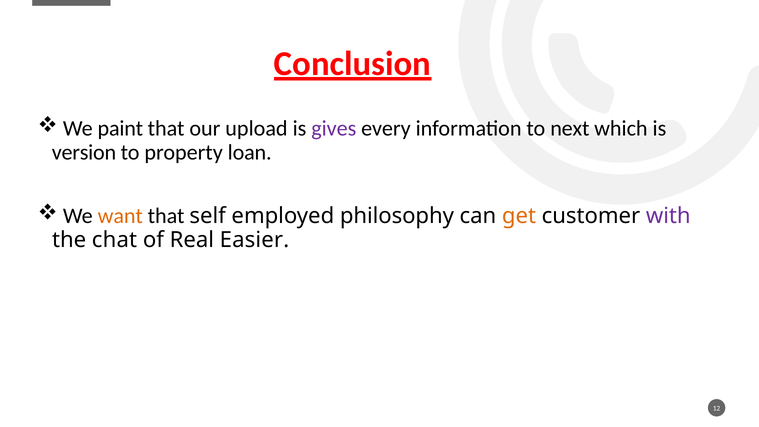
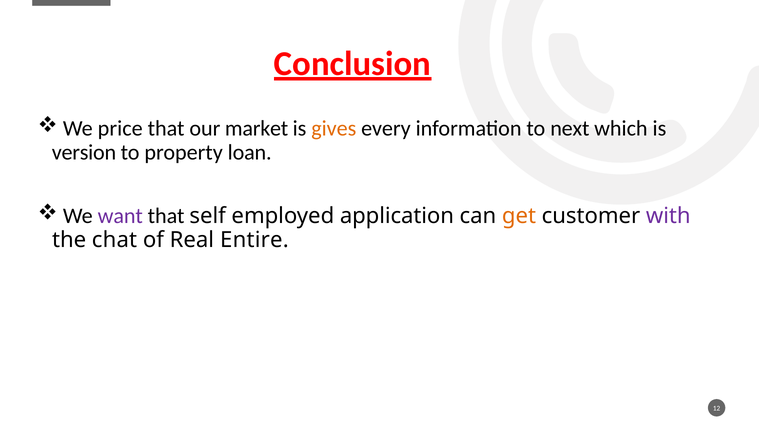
paint: paint -> price (120, 128)
upload: upload -> market (257, 128)
gives colour: purple -> orange (334, 128)
want colour: orange -> purple (120, 216)
philosophy: philosophy -> application (397, 216)
Easier: Easier -> Entire (254, 240)
